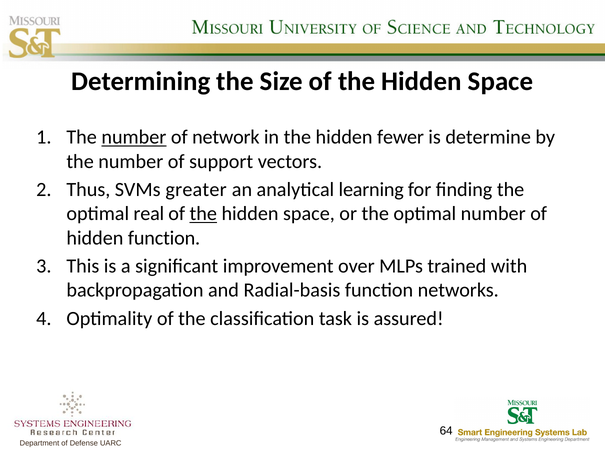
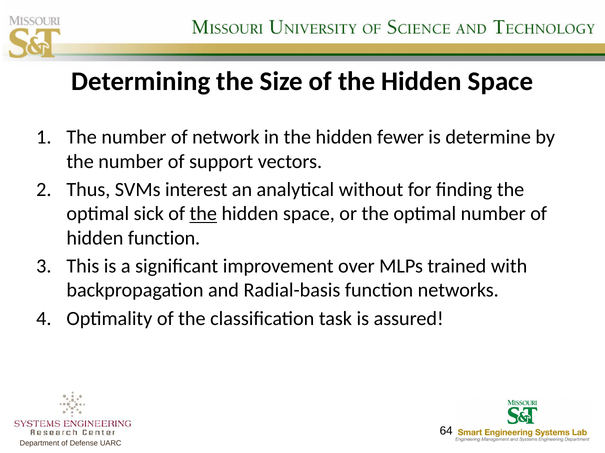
number underline: present -> none (134, 137)
greater: greater -> interest (196, 190)
learning: learning -> without (371, 190)
real: real -> sick (149, 214)
